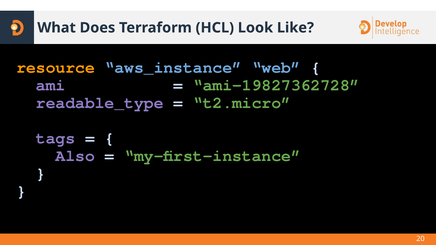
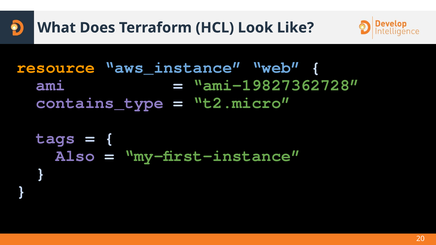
readable_type: readable_type -> contains_type (100, 103)
